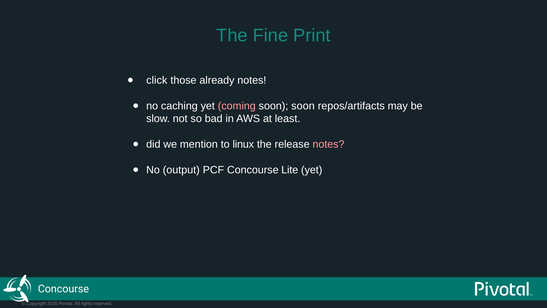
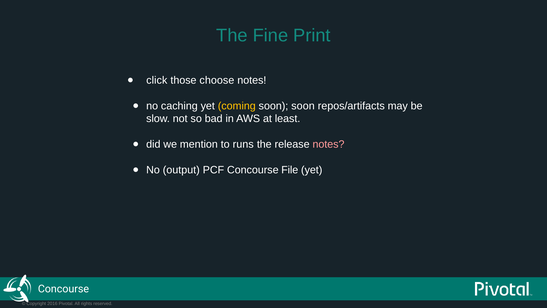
already: already -> choose (217, 80)
coming colour: pink -> yellow (237, 106)
linux: linux -> runs (243, 144)
Lite: Lite -> File (290, 170)
